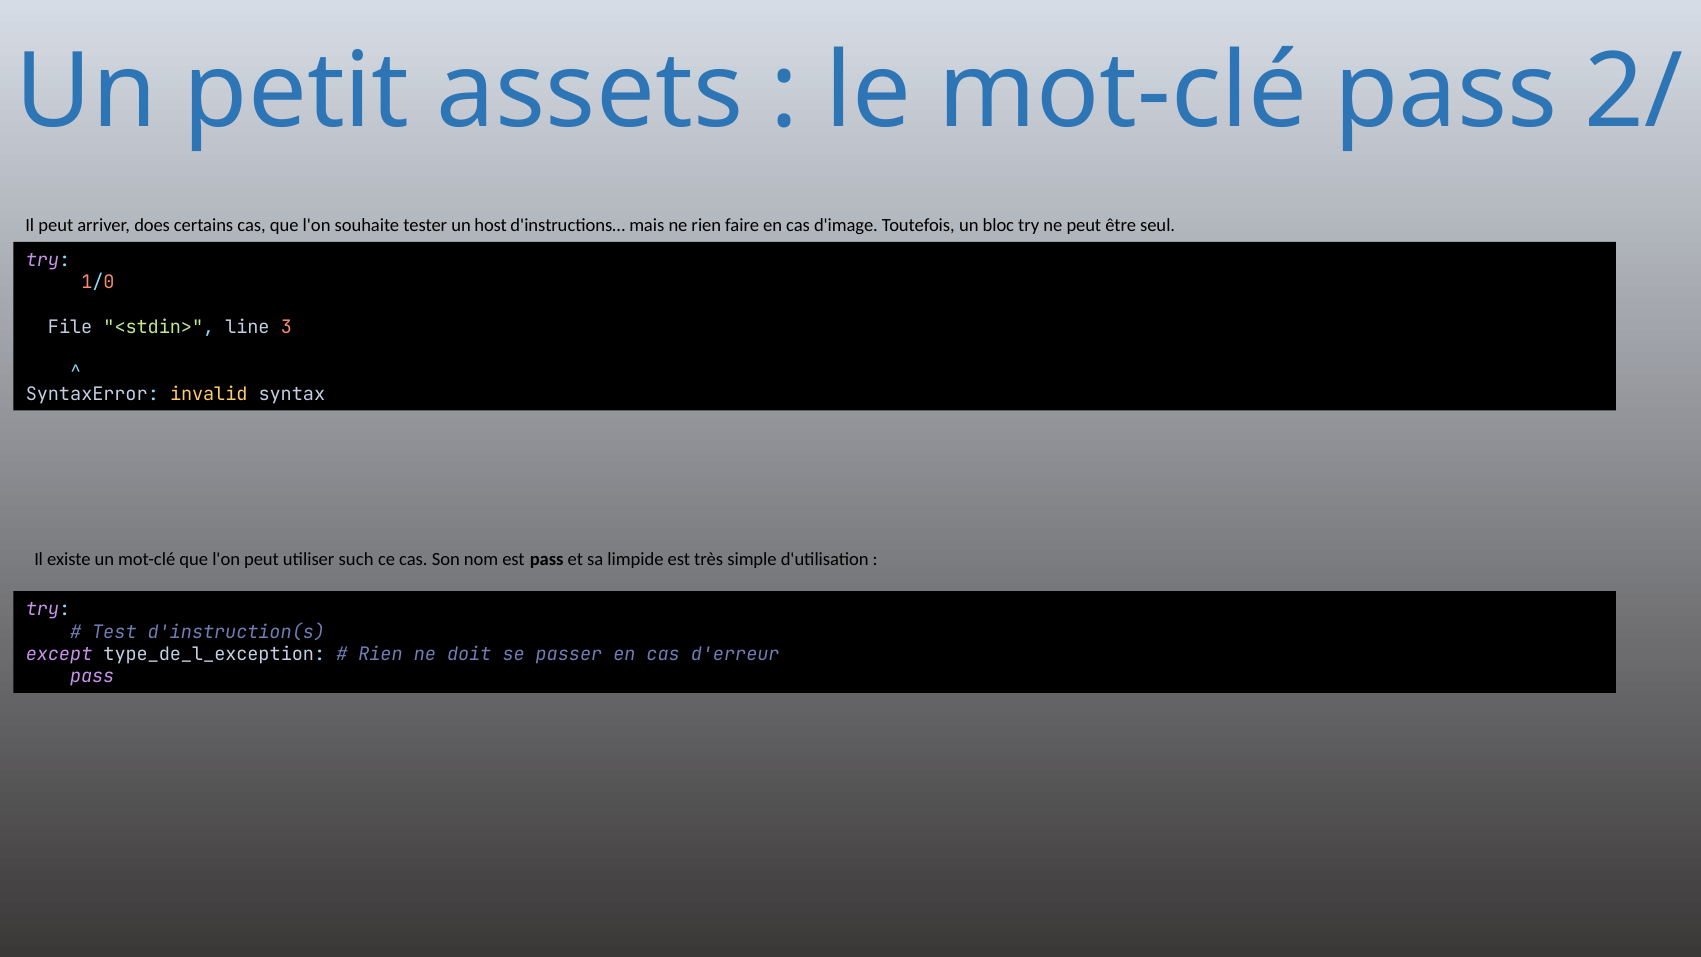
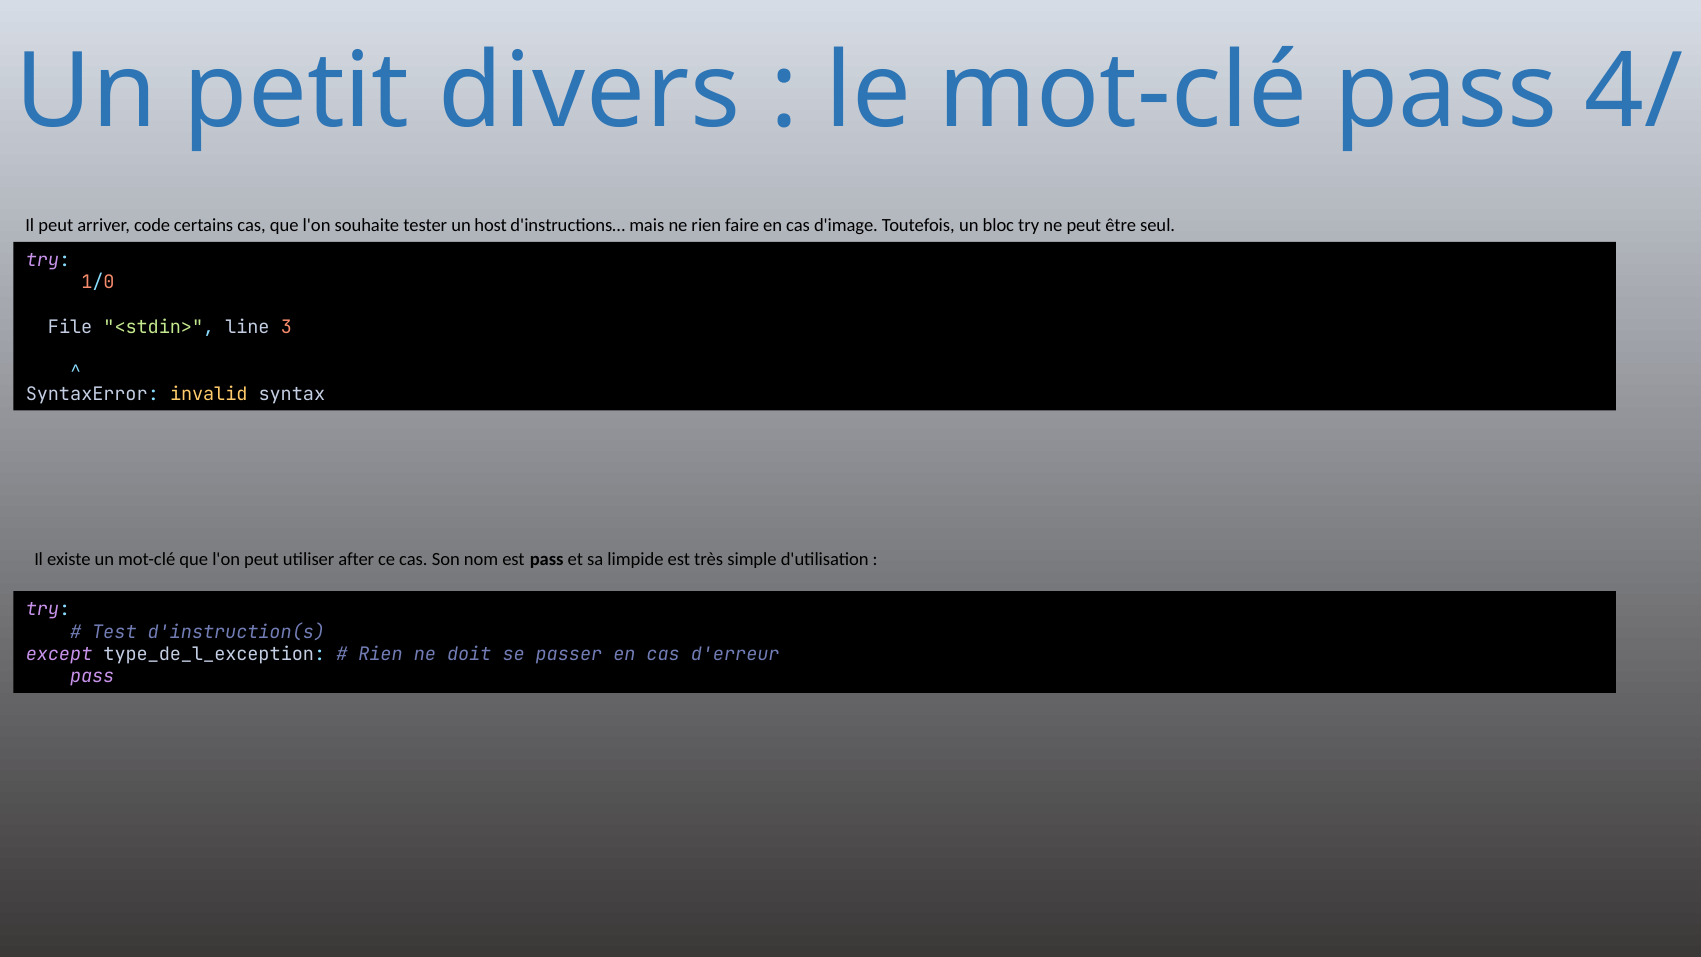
assets: assets -> divers (590, 92)
2/: 2/ -> 4/ (1634, 92)
does: does -> code (152, 225)
such: such -> after (356, 559)
